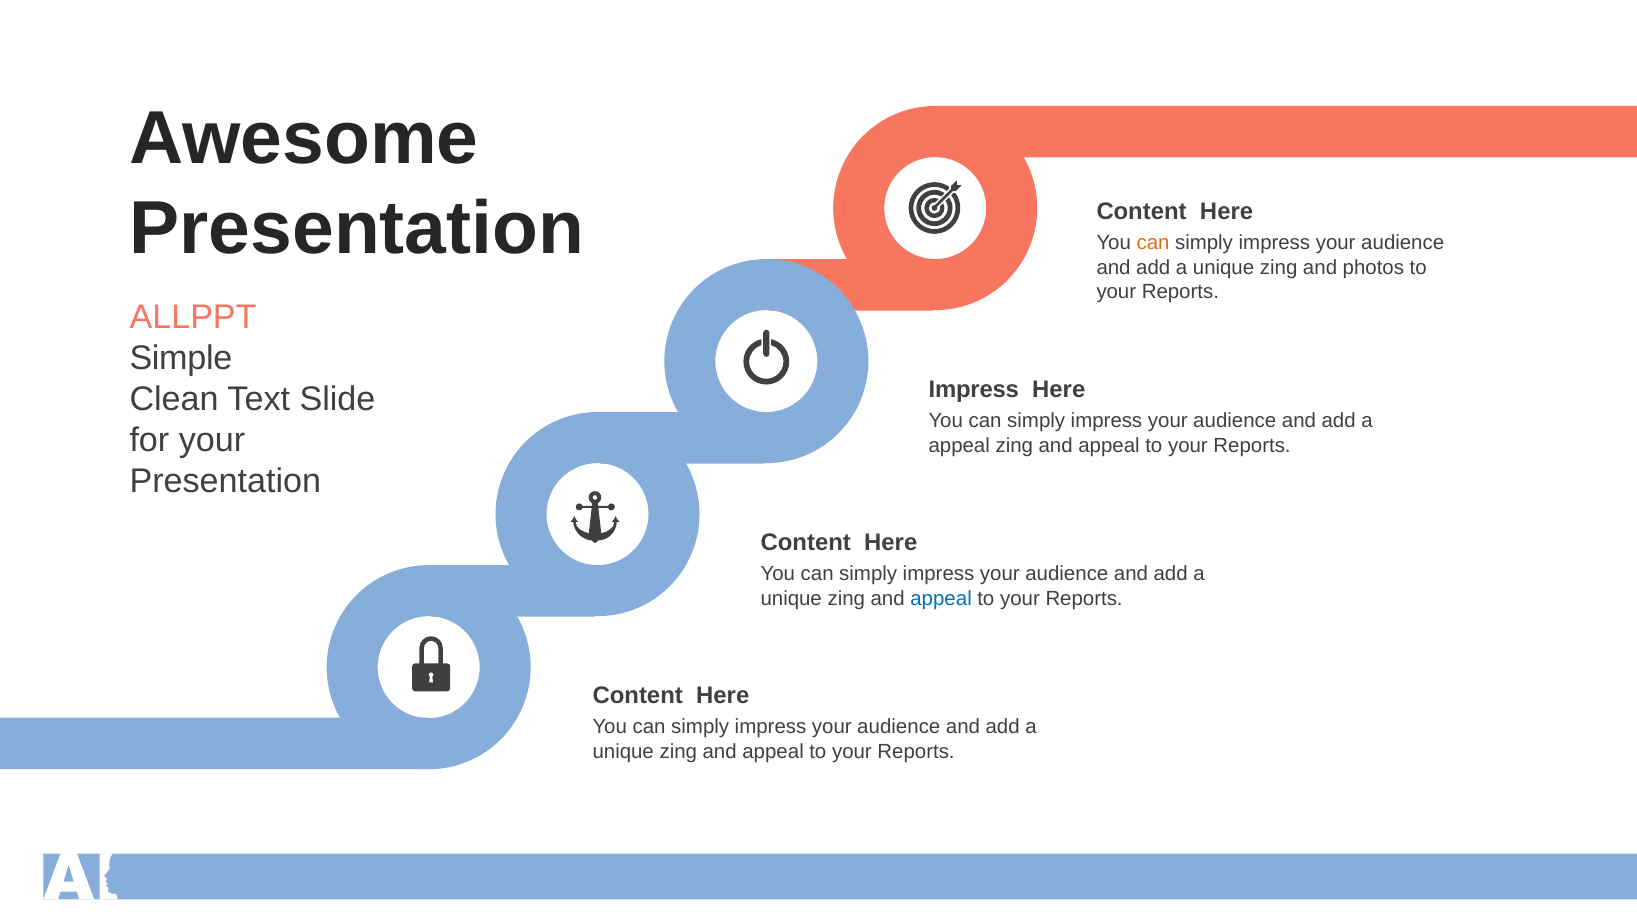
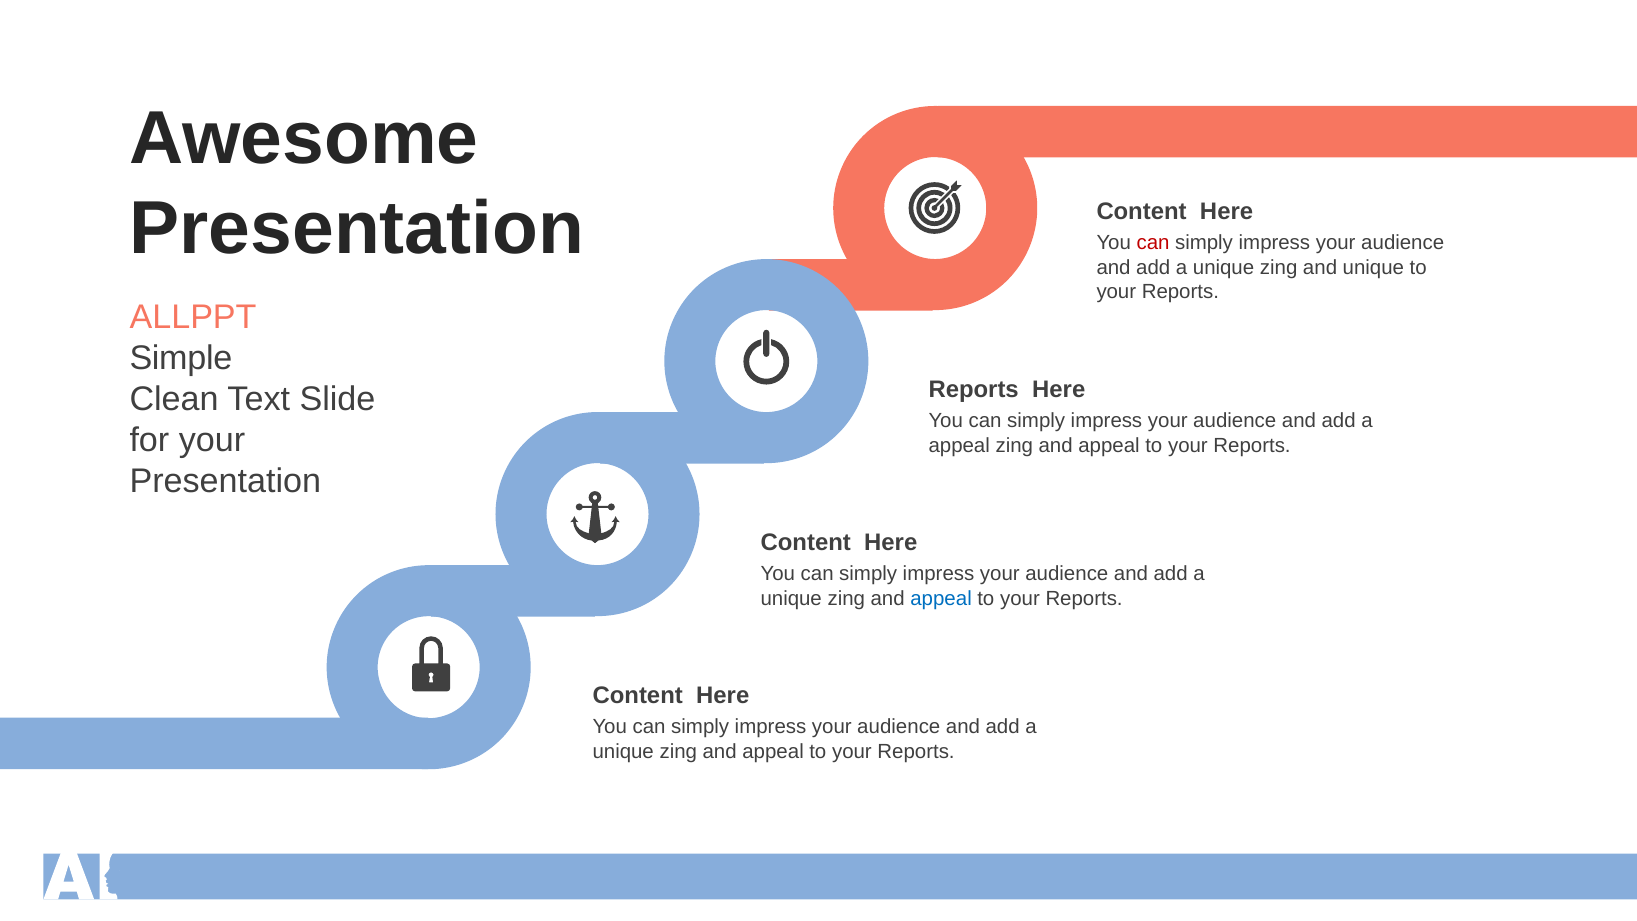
can colour: orange -> red (1153, 243)
and photos: photos -> unique (1373, 268)
Impress: Impress -> Reports (974, 390)
